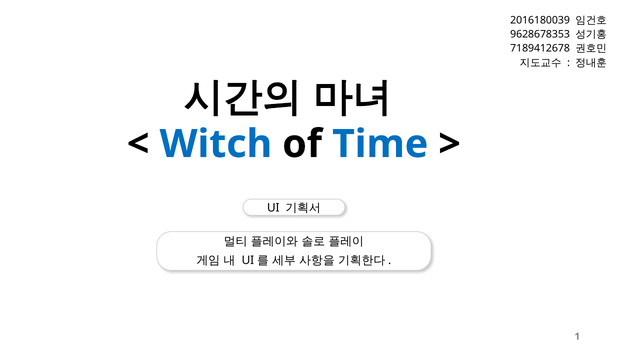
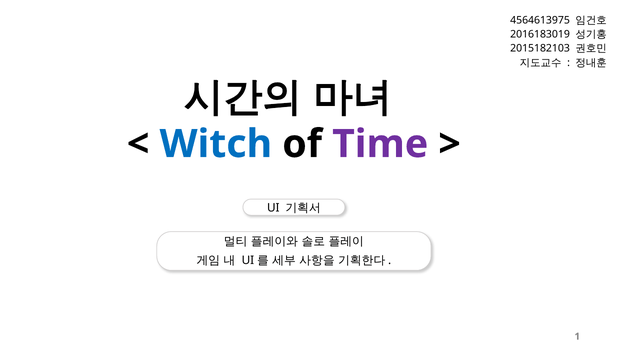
2016180039: 2016180039 -> 4564613975 (540, 20)
9628678353: 9628678353 -> 2016183019 (540, 34)
7189412678: 7189412678 -> 2015182103 (540, 49)
Time colour: blue -> purple (380, 144)
